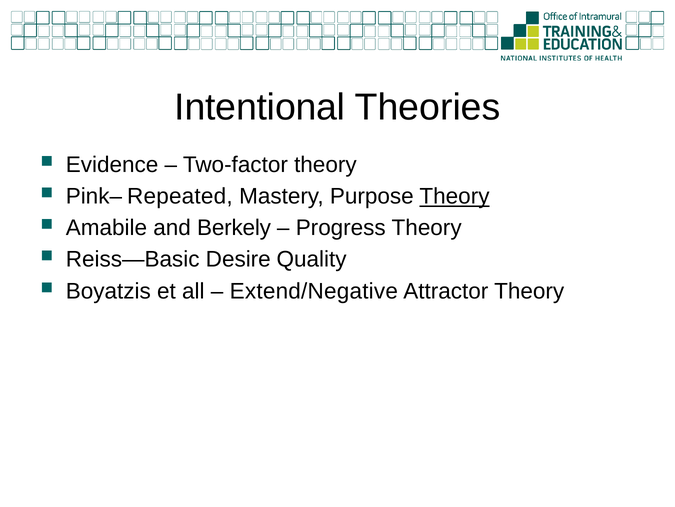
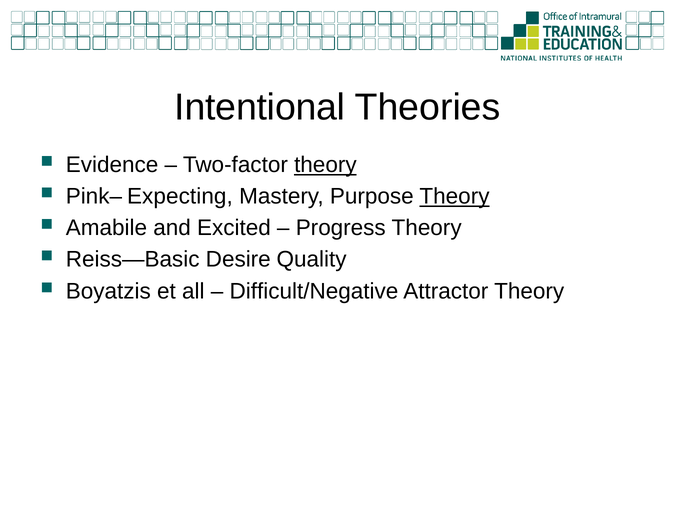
theory underline: none -> present (325, 165)
Repeated: Repeated -> Expecting (180, 196)
Berkely: Berkely -> Excited (234, 228)
Extend/Negative: Extend/Negative -> Difficult/Negative (314, 291)
